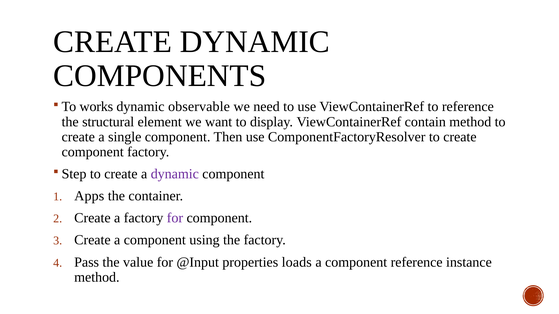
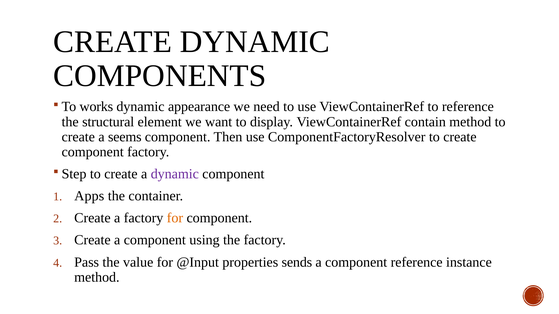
observable: observable -> appearance (199, 107)
single: single -> seems (125, 137)
for colour: purple -> orange (175, 218)
loads: loads -> sends (297, 262)
